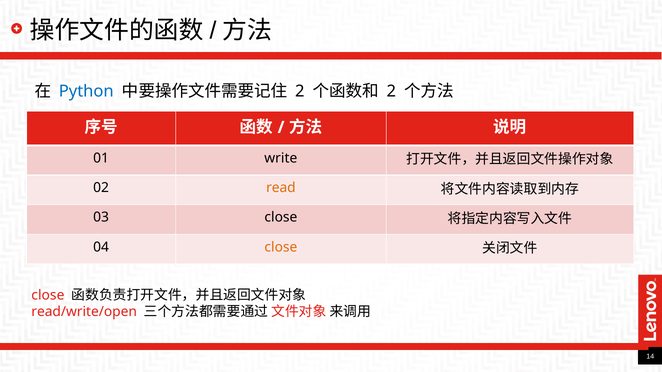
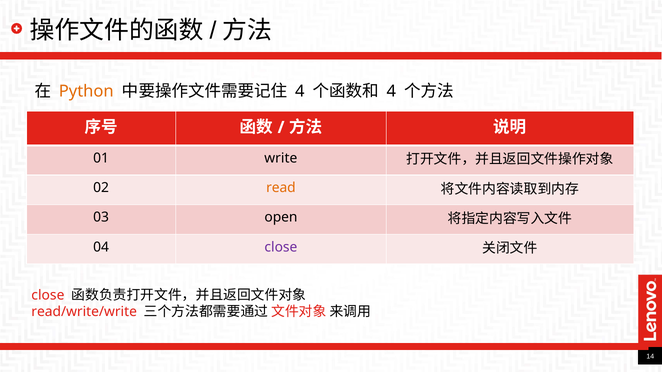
Python colour: blue -> orange (86, 91)
2: 2 -> 4 (300, 91)
2: 2 -> 4 (391, 91)
03 close: close -> open (281, 218)
close colour: orange -> purple (281, 247)
read/write/open: read/write/open -> read/write/write (84, 312)
